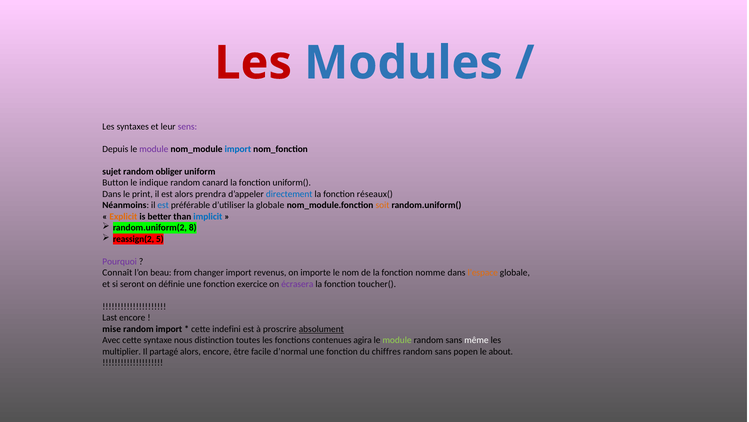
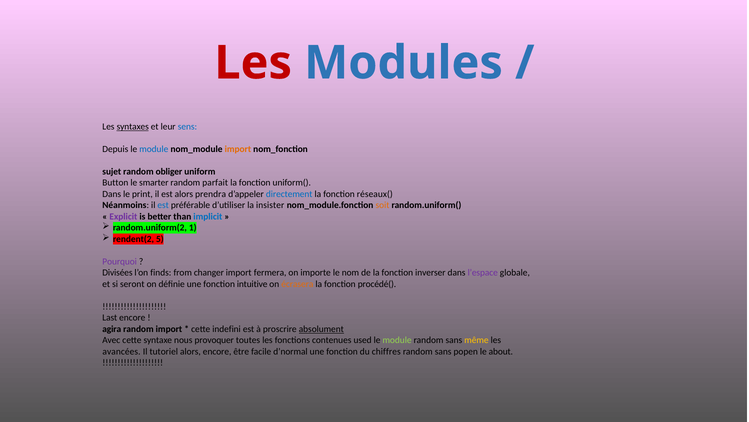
syntaxes underline: none -> present (133, 126)
sens colour: purple -> blue (187, 126)
module colour: purple -> blue (154, 149)
import colour: blue -> orange (238, 149)
indique: indique -> smarter (154, 183)
canard: canard -> parfait (215, 183)
la globale: globale -> insister (270, 205)
Explicit colour: orange -> purple (123, 216)
8: 8 -> 1 (193, 227)
reassign(2: reassign(2 -> rendent(2 (133, 239)
Connaît: Connaît -> Divisées (117, 272)
beau: beau -> finds (161, 272)
revenus: revenus -> fermera (270, 272)
nomme: nomme -> inverser (430, 272)
l’espace colour: orange -> purple (483, 272)
exercice: exercice -> intuitive (252, 284)
écrasera colour: purple -> orange (297, 284)
toucher(: toucher( -> procédé( (377, 284)
mise: mise -> agira (112, 329)
distinction: distinction -> provoquer (214, 340)
agira: agira -> used (363, 340)
même colour: white -> yellow (476, 340)
multiplier: multiplier -> avancées (122, 351)
partagé: partagé -> tutoriel (164, 351)
